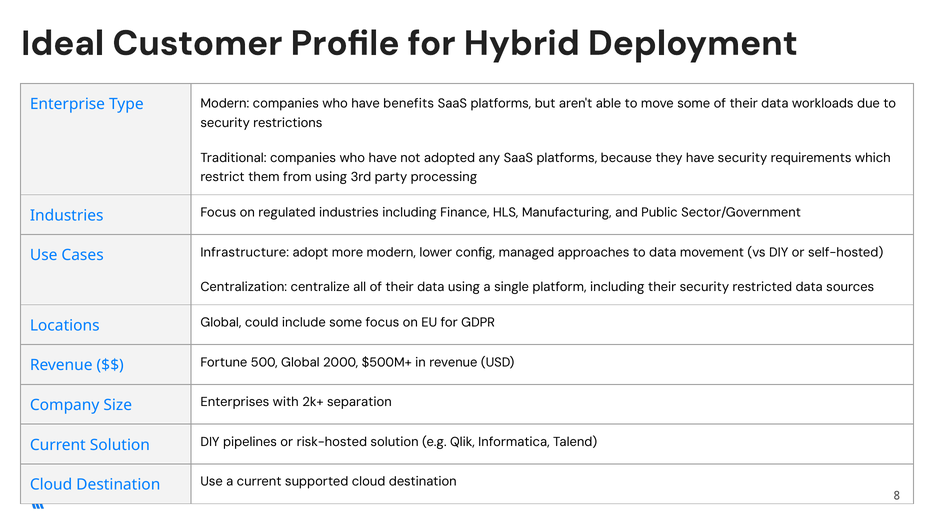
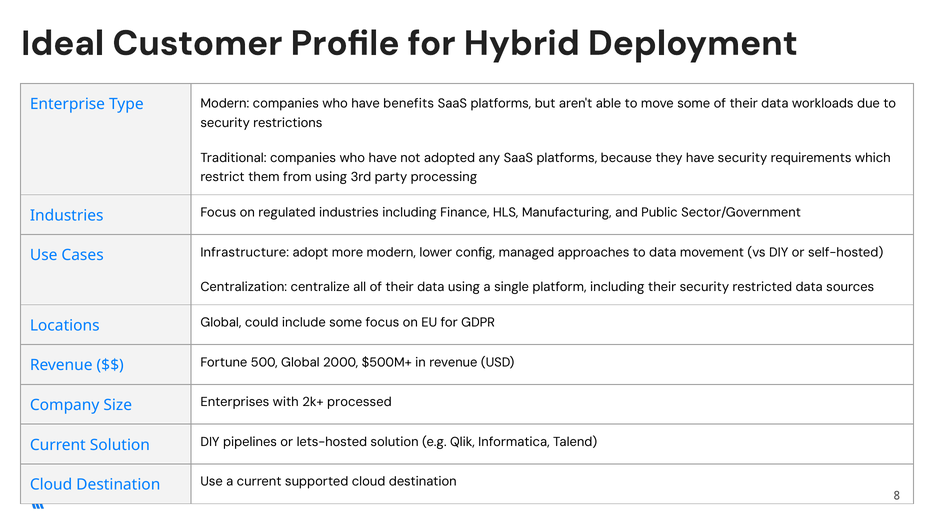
separation: separation -> processed (359, 402)
risk-hosted: risk-hosted -> lets-hosted (332, 442)
